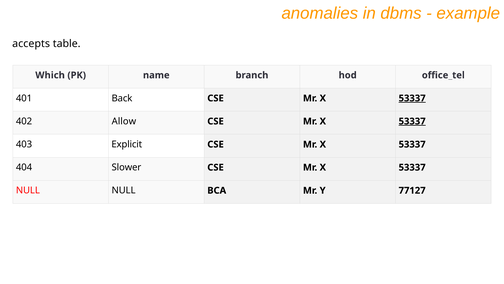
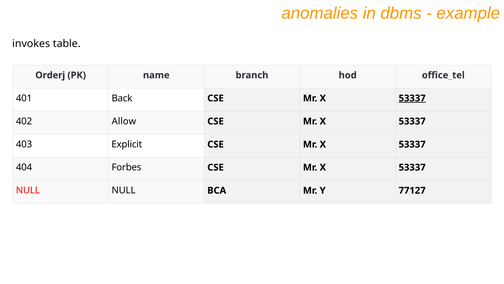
accepts: accepts -> invokes (31, 44)
Which: Which -> Orderj (50, 75)
53337 underline: present -> none (412, 121)
Slower: Slower -> Forbes (126, 167)
